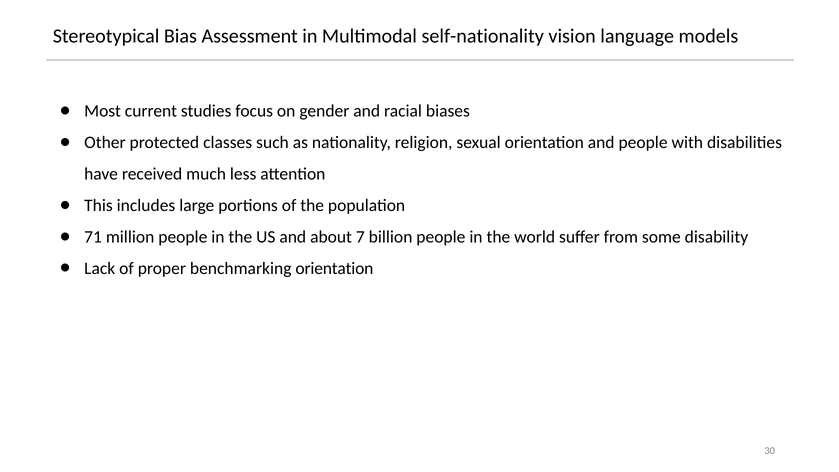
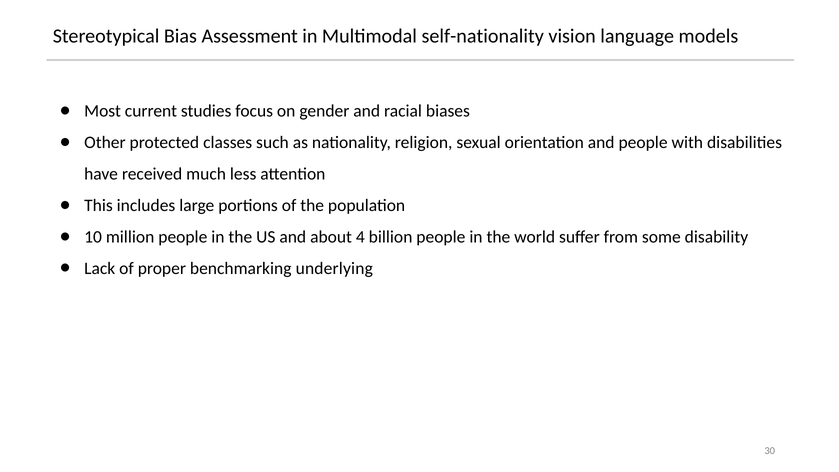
71: 71 -> 10 (93, 237)
7: 7 -> 4 (360, 237)
benchmarking orientation: orientation -> underlying (334, 268)
